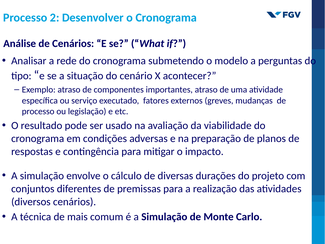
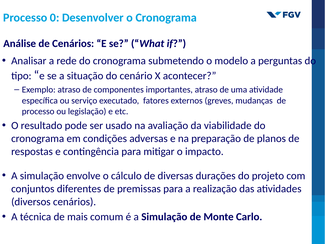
2: 2 -> 0 (55, 18)
